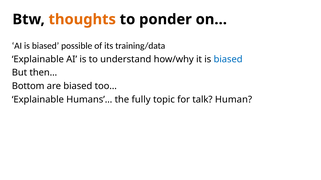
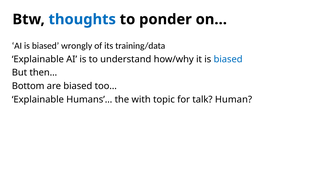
thoughts colour: orange -> blue (82, 19)
possible: possible -> wrongly (77, 46)
fully: fully -> with (141, 100)
